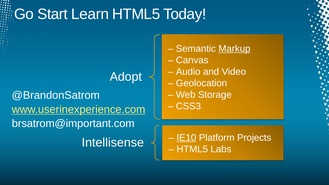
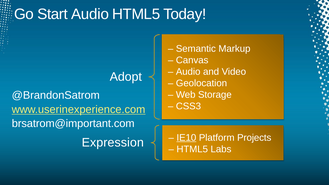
Start Learn: Learn -> Audio (90, 14)
Markup underline: present -> none (234, 49)
Intellisense: Intellisense -> Expression (113, 143)
